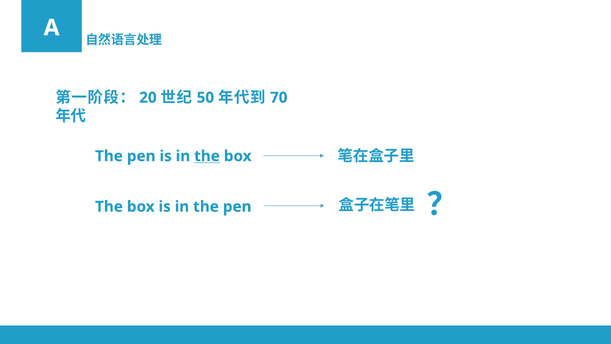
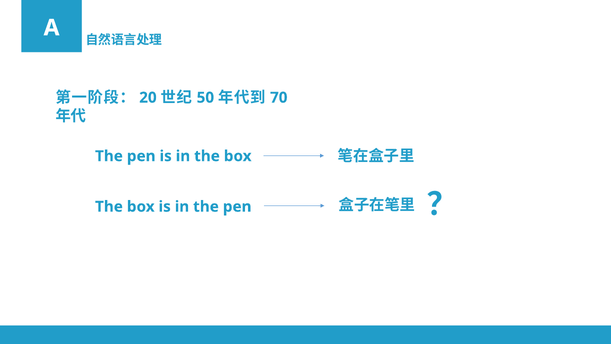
the underline: present -> none (207, 156)
